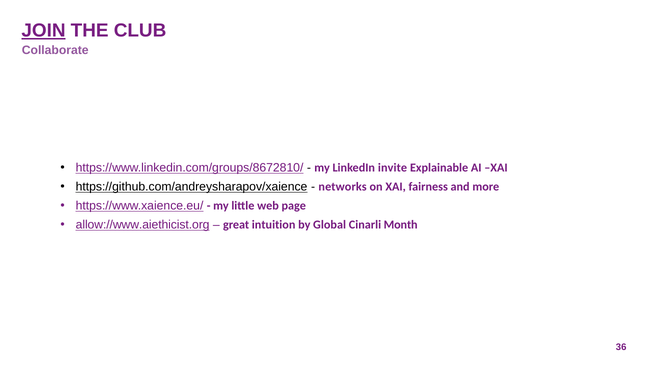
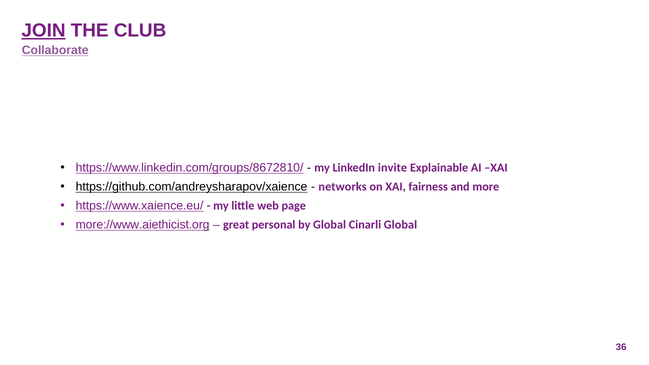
Collaborate underline: none -> present (55, 50)
allow://www.aiethicist.org: allow://www.aiethicist.org -> more://www.aiethicist.org (143, 225)
intuition: intuition -> personal (274, 225)
Cinarli Month: Month -> Global (401, 225)
